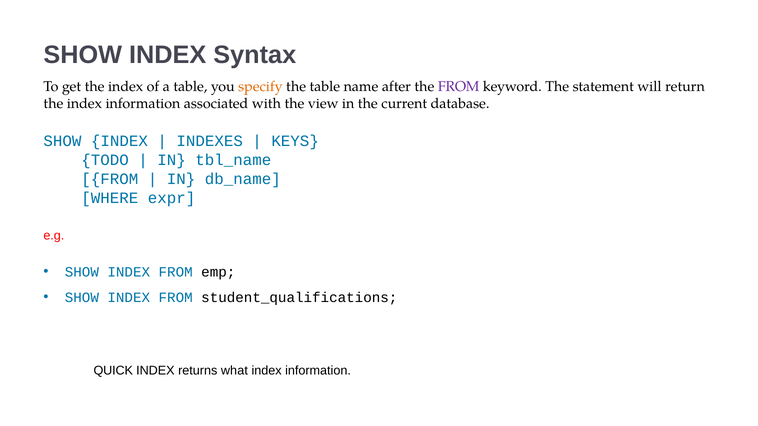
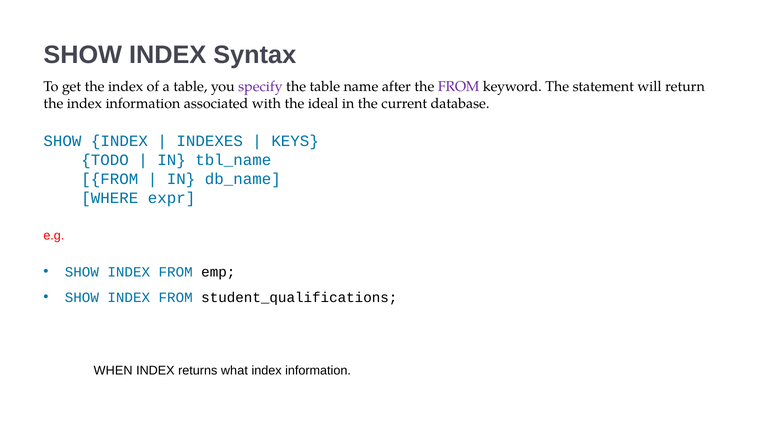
specify colour: orange -> purple (260, 87)
view: view -> ideal (323, 104)
QUICK: QUICK -> WHEN (113, 371)
